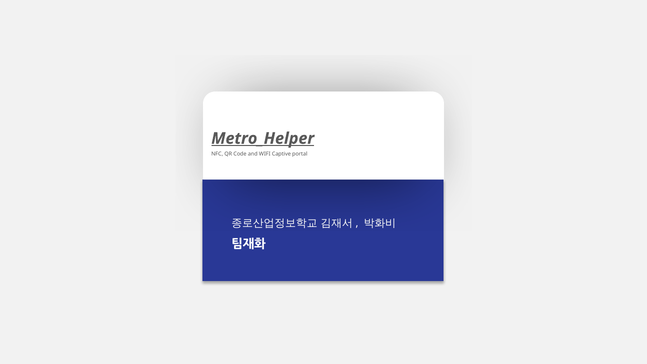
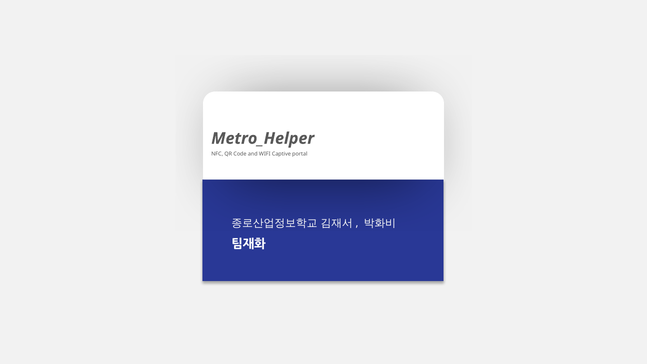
Metro_Helper underline: present -> none (263, 138)
